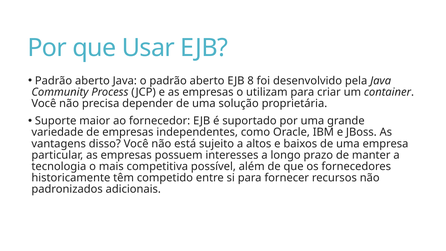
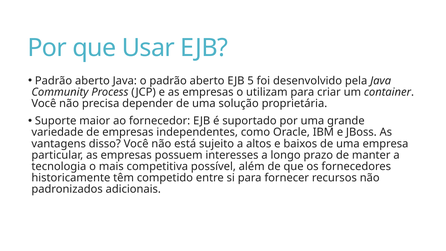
8: 8 -> 5 (251, 81)
